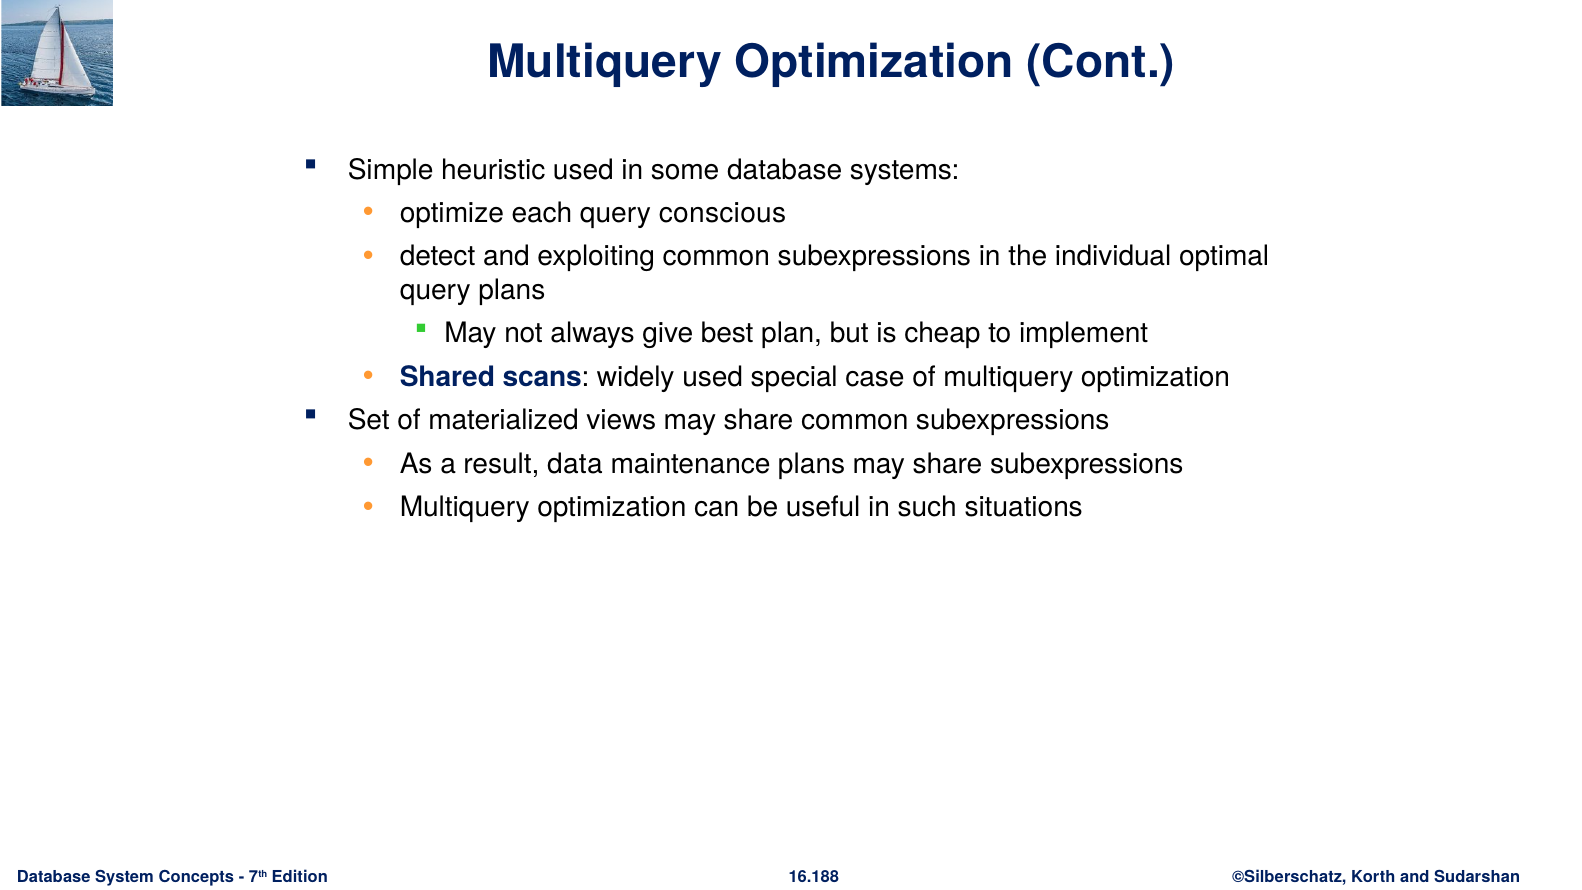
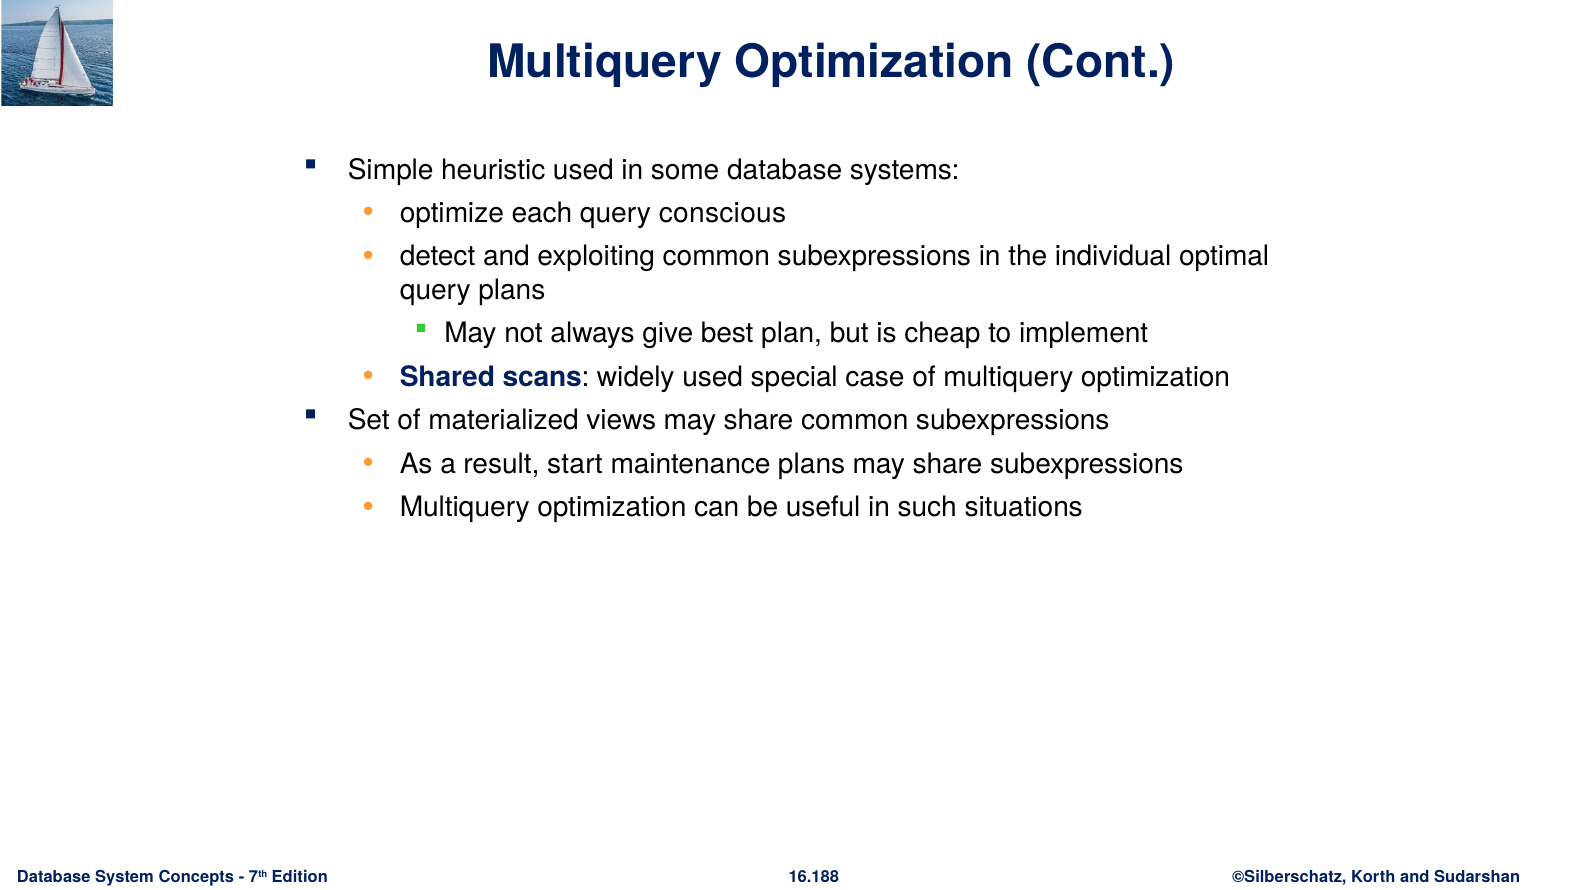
data: data -> start (575, 464)
